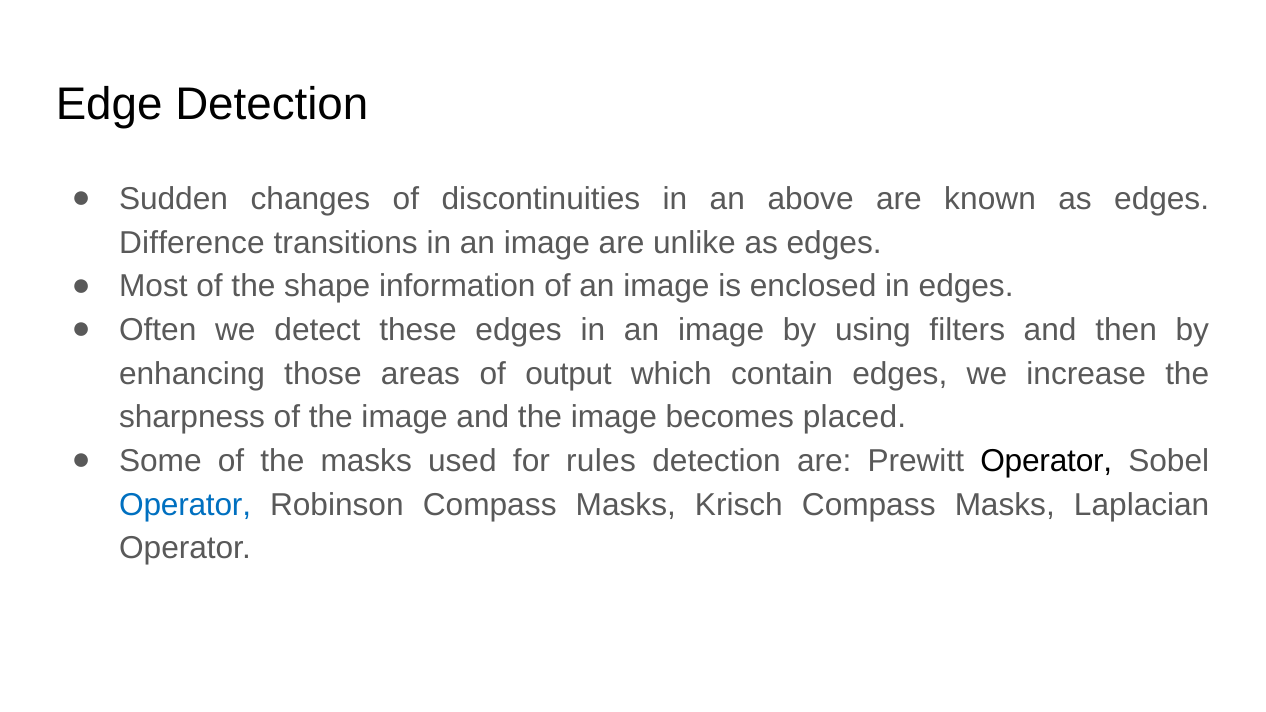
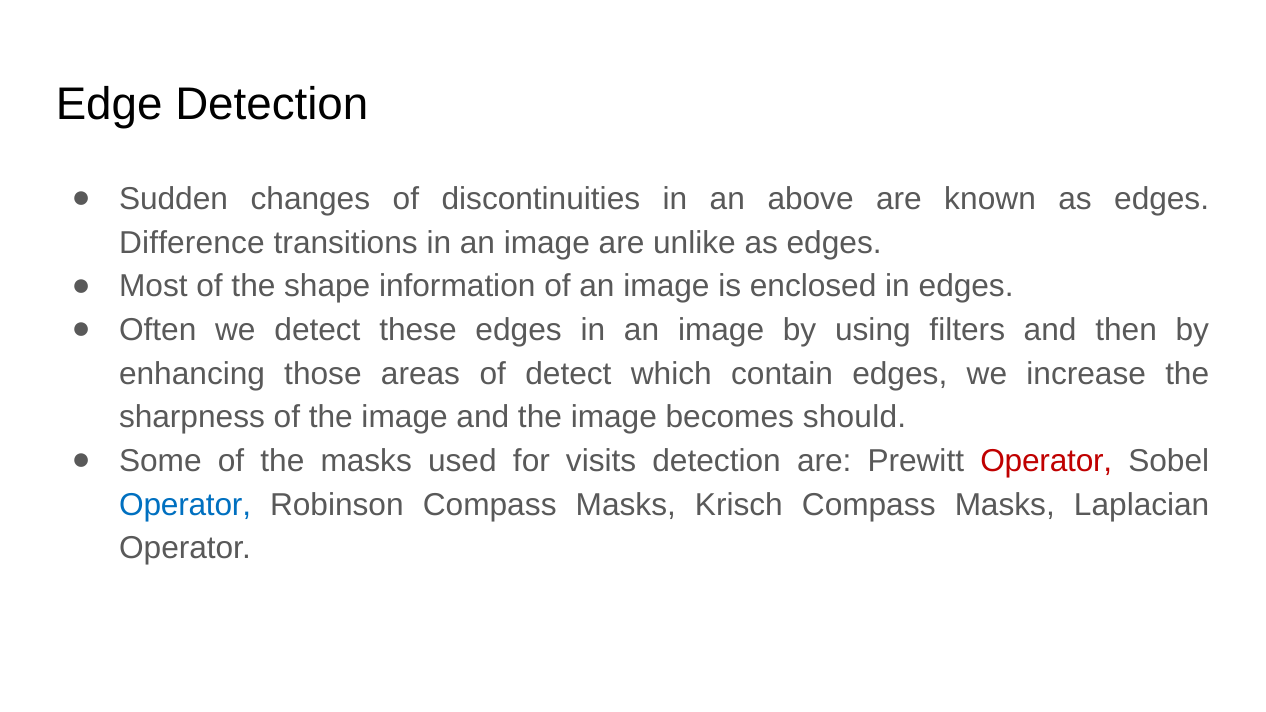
of output: output -> detect (568, 374)
placed: placed -> should (854, 417)
rules: rules -> visits (601, 461)
Operator colour: black -> red (1046, 461)
